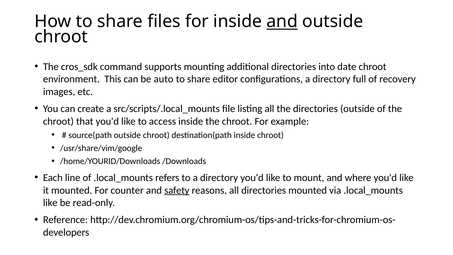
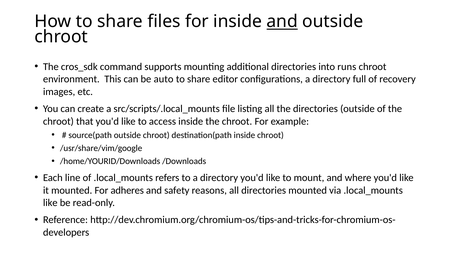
date: date -> runs (347, 67)
counter: counter -> adheres (127, 190)
safety underline: present -> none (177, 190)
